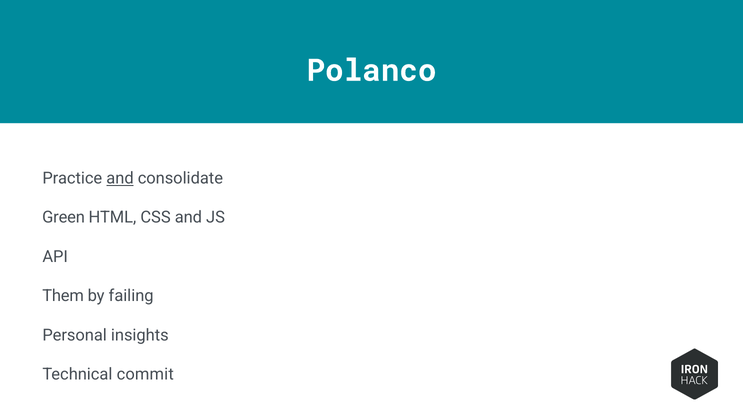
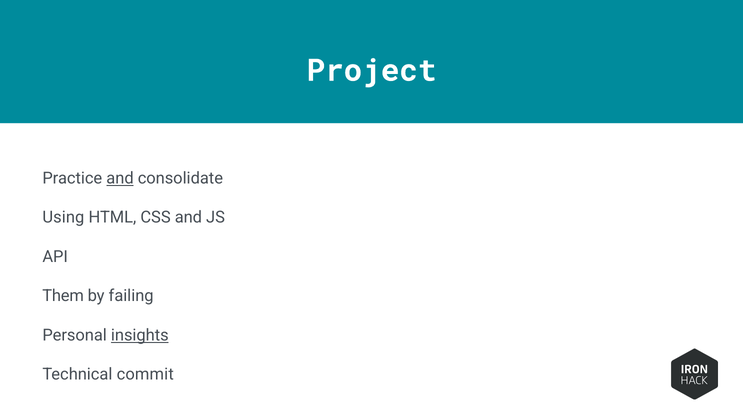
Polanco: Polanco -> Project (372, 71)
Green: Green -> Using (63, 217)
insights underline: none -> present (140, 335)
